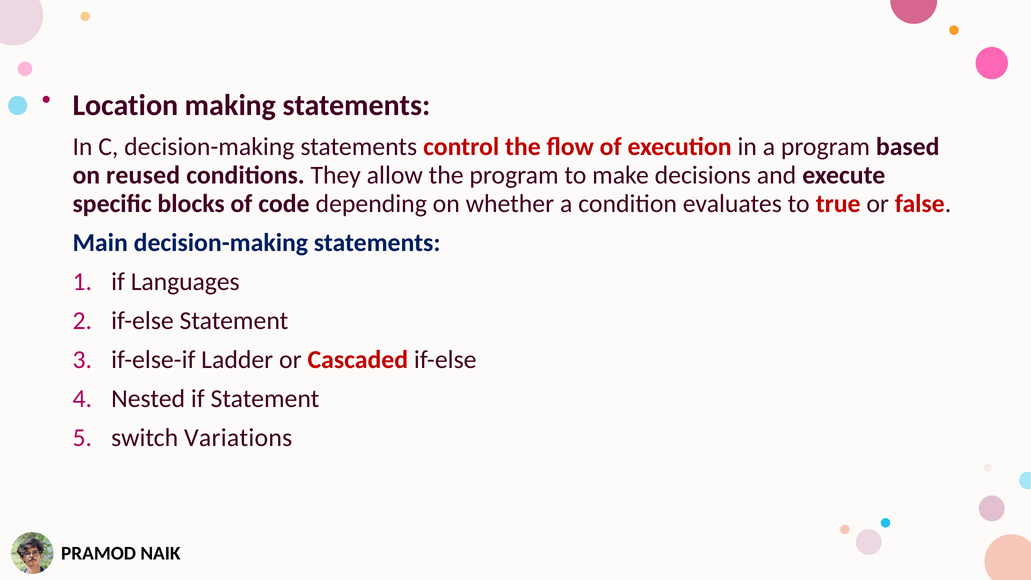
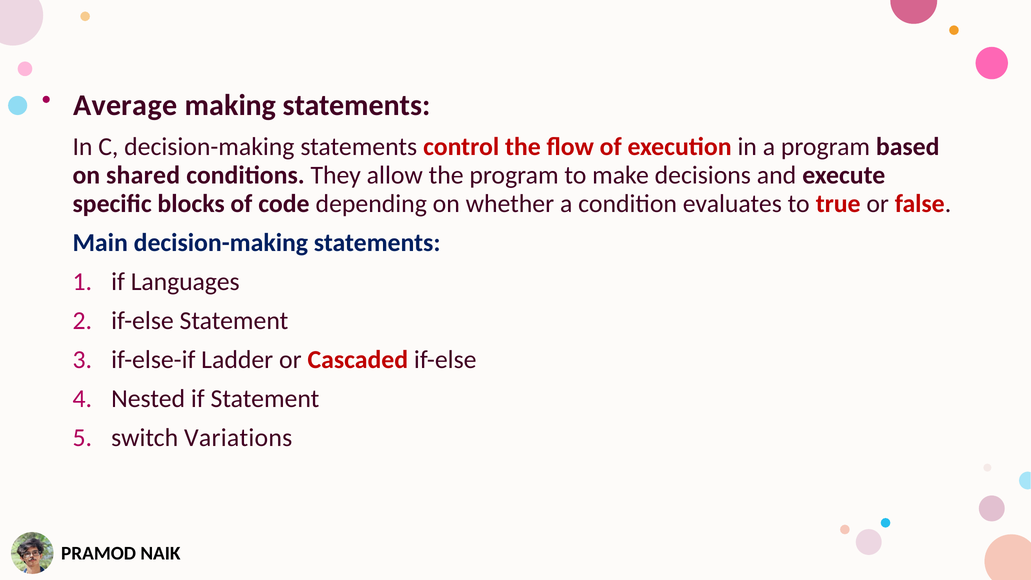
Location: Location -> Average (125, 105)
reused: reused -> shared (143, 175)
